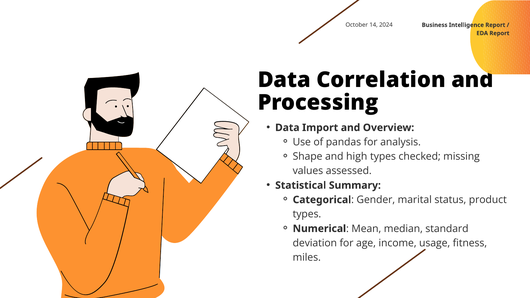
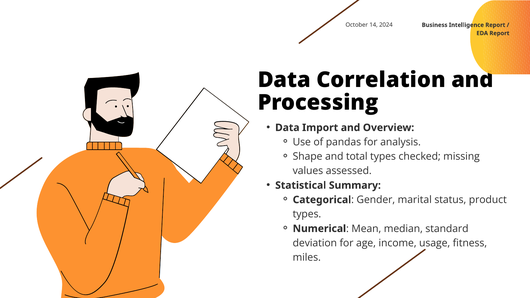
high: high -> total (357, 157)
